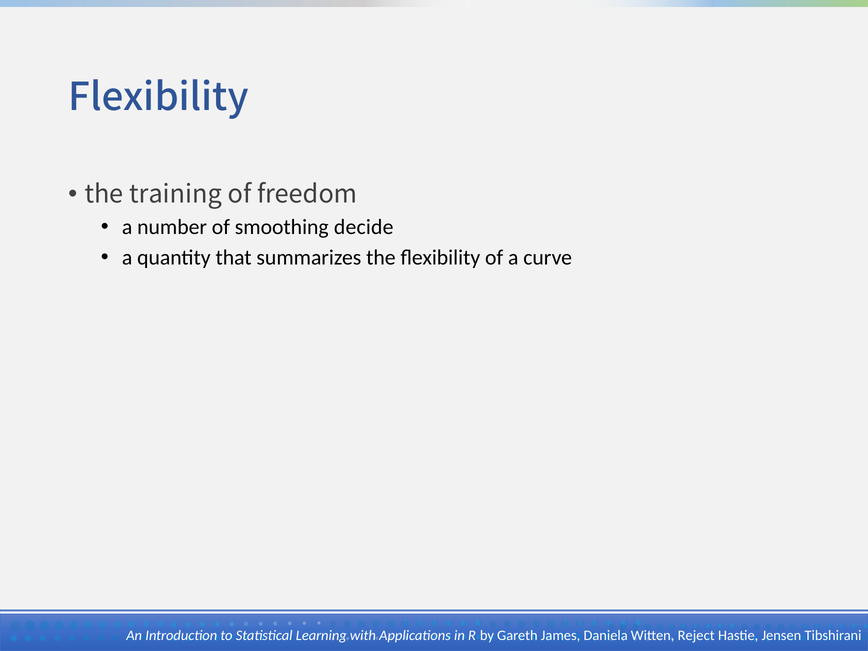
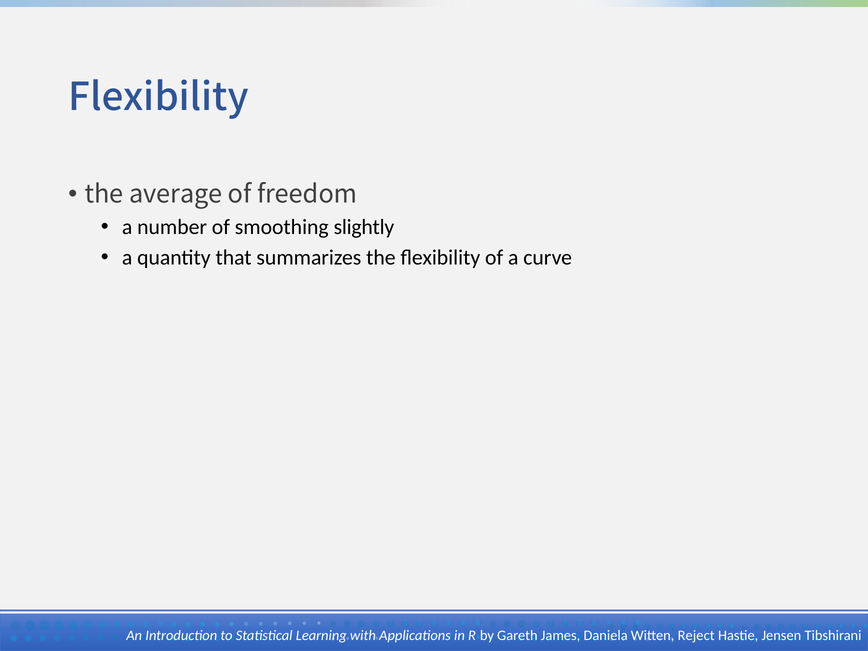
training: training -> average (176, 195)
decide: decide -> slightly (364, 227)
